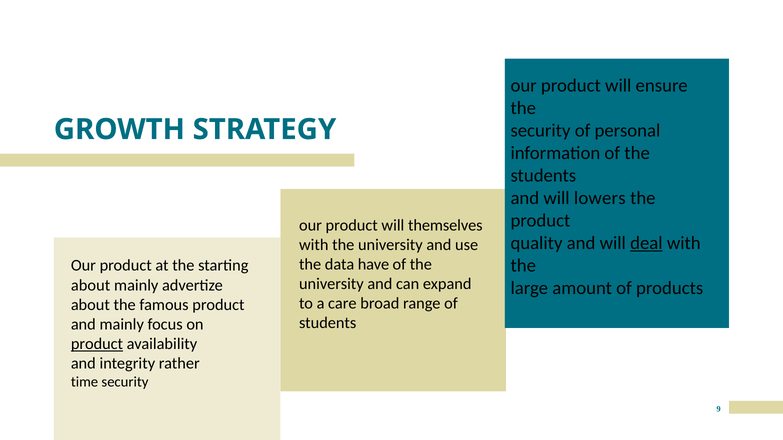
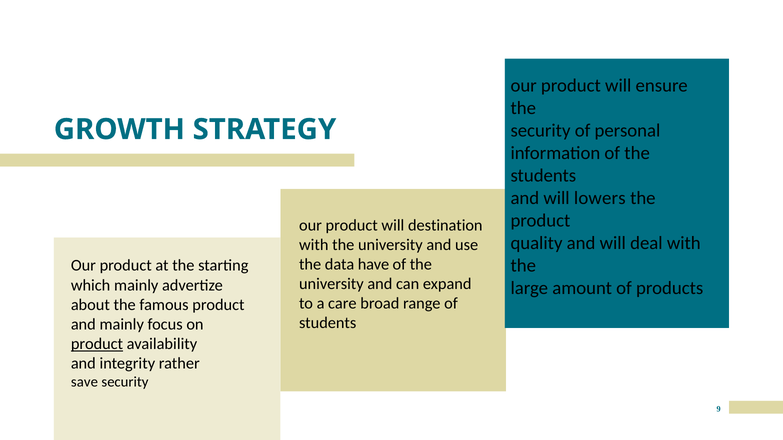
themselves: themselves -> destination (445, 225)
deal underline: present -> none (646, 243)
about: about -> which (91, 285)
time: time -> save (84, 382)
